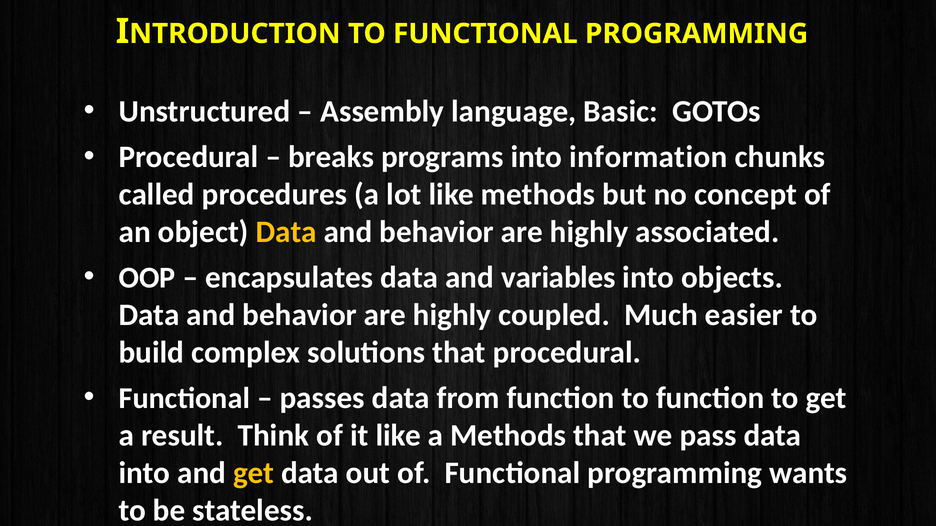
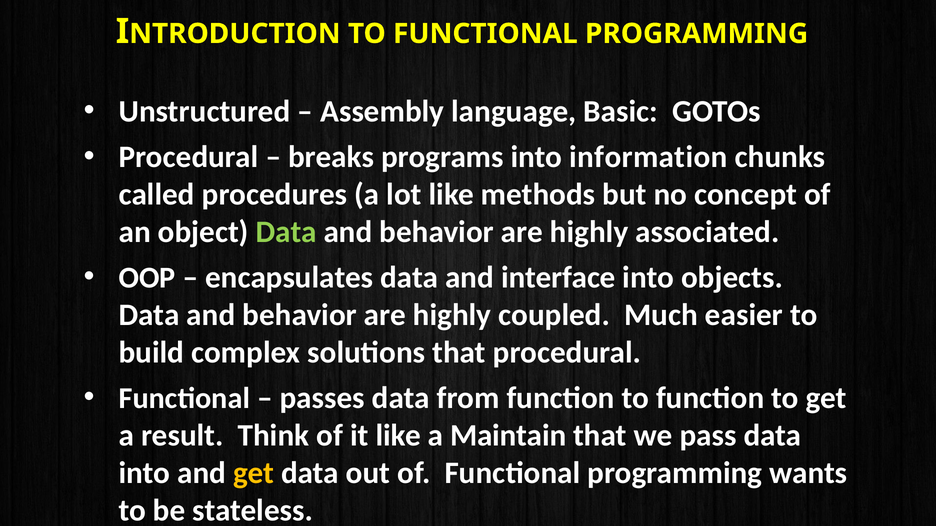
Data colour: yellow -> light green (286, 232)
variables: variables -> interface (558, 278)
a Methods: Methods -> Maintain (508, 436)
